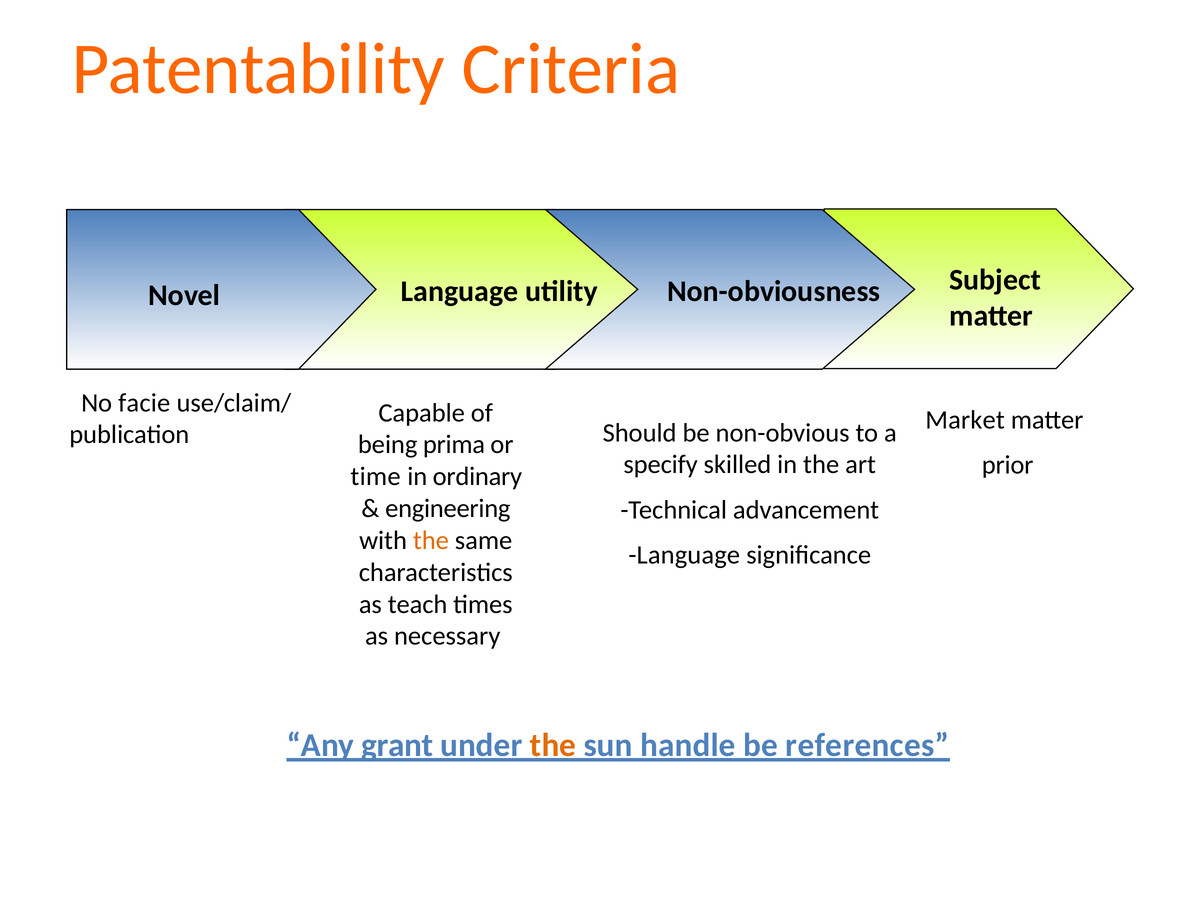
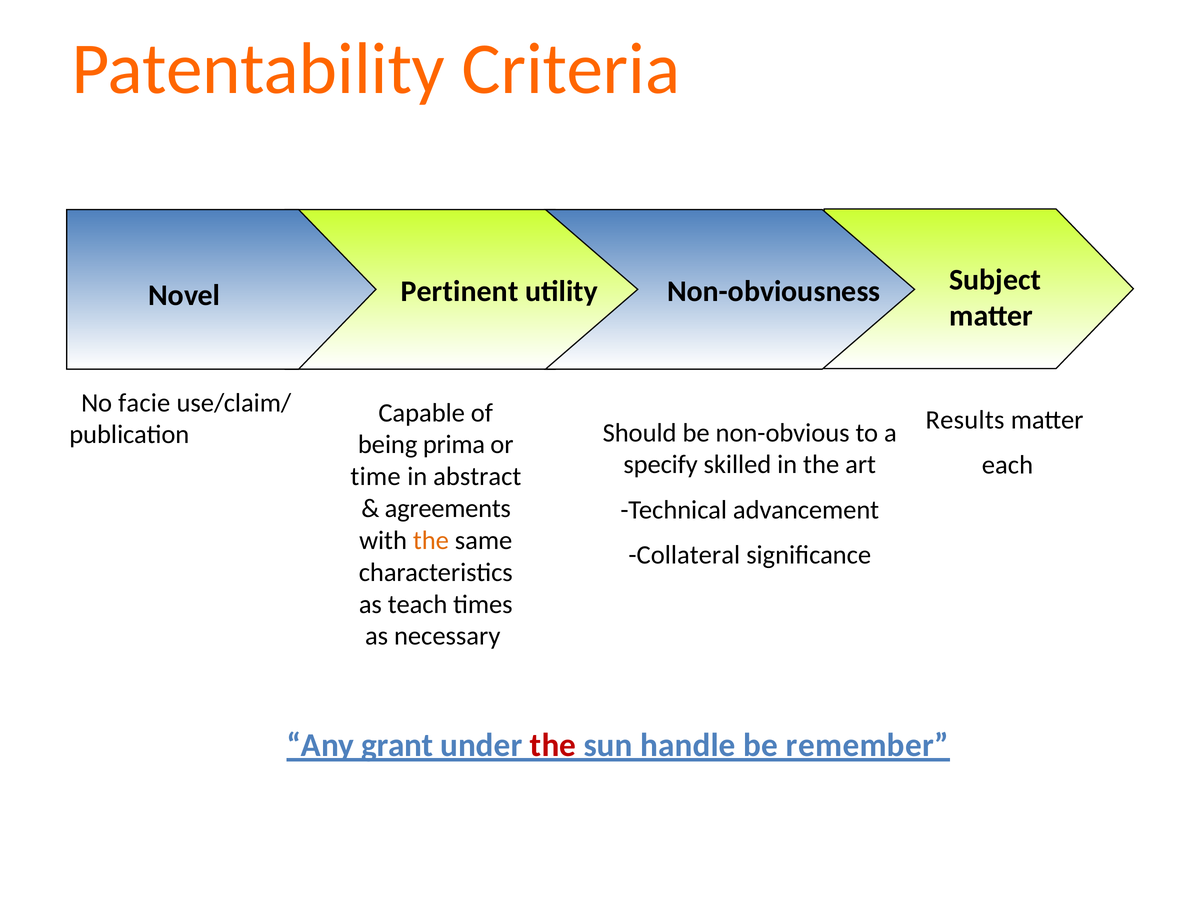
Language: Language -> Pertinent (459, 291)
Market: Market -> Results (965, 420)
prior: prior -> each (1007, 465)
ordinary: ordinary -> abstract (477, 476)
engineering: engineering -> agreements (448, 508)
Language: Language -> Collateral (684, 555)
the colour: orange -> red (553, 745)
references: references -> remember (867, 745)
